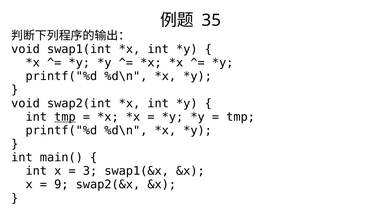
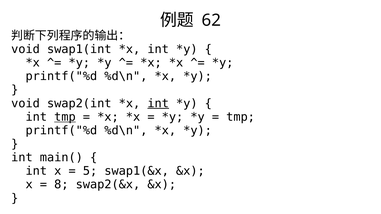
35: 35 -> 62 (211, 20)
int underline: none -> present (158, 104)
3: 3 -> 5 (90, 171)
9: 9 -> 8 (61, 185)
